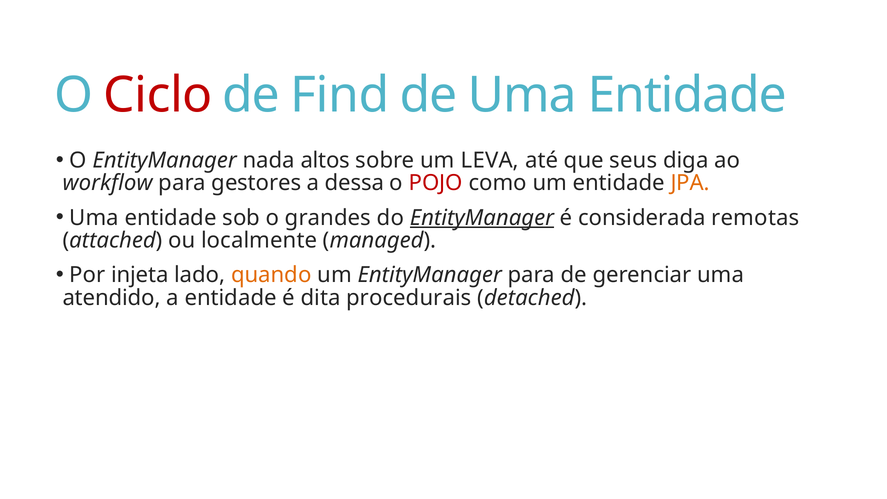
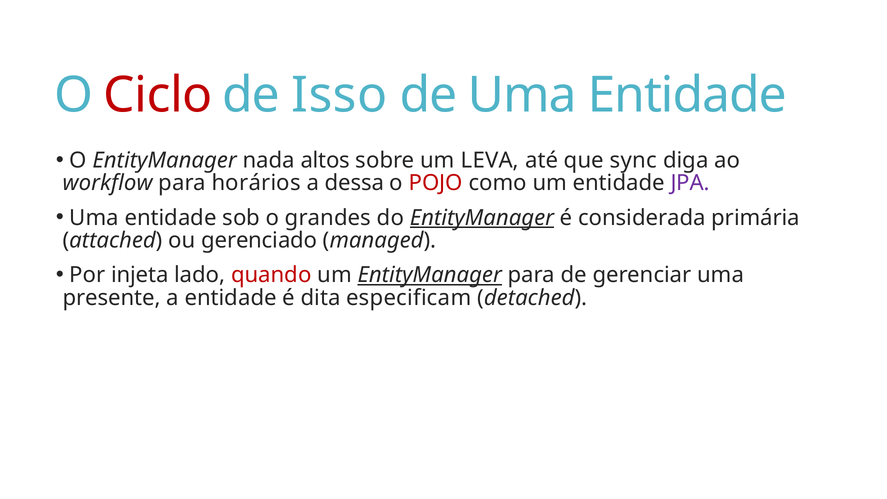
Find: Find -> Isso (339, 95)
seus: seus -> sync (633, 160)
gestores: gestores -> horários (256, 183)
JPA colour: orange -> purple (690, 183)
remotas: remotas -> primária (756, 218)
localmente: localmente -> gerenciado (259, 240)
quando colour: orange -> red (271, 275)
EntityManager underline: none -> present (430, 275)
atendido: atendido -> presente (112, 298)
procedurais: procedurais -> especificam (409, 298)
